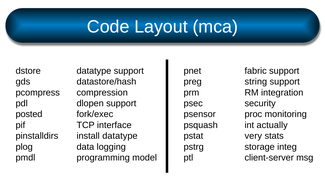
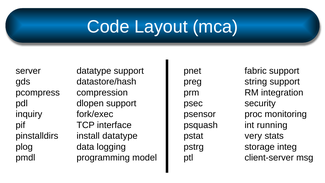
dstore: dstore -> server (28, 71)
posted: posted -> inquiry (29, 114)
actually: actually -> running (272, 125)
